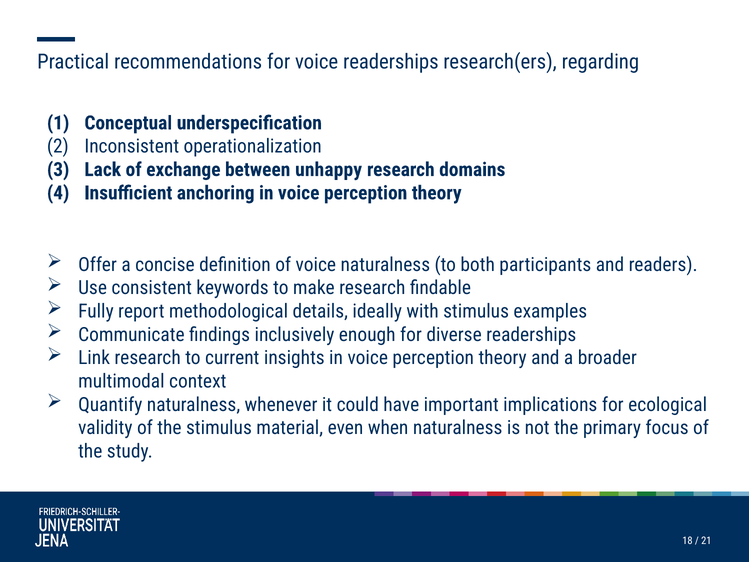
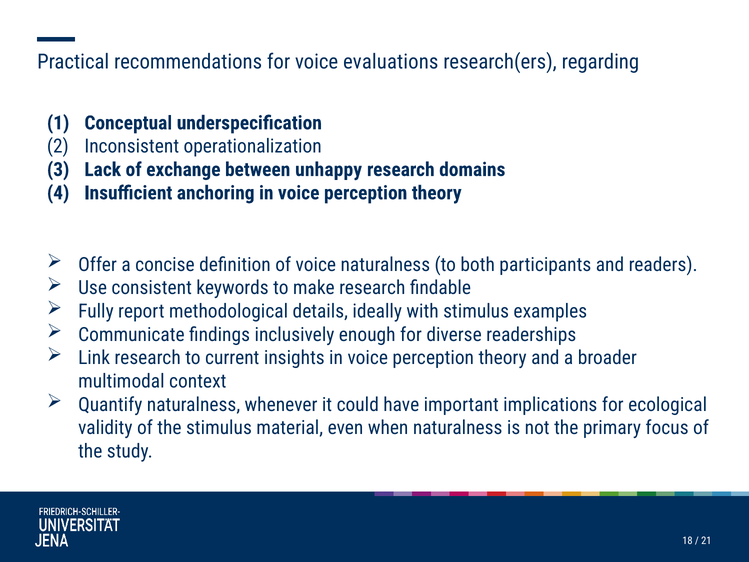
voice readerships: readerships -> evaluations (391, 62)
